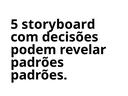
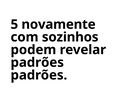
storyboard: storyboard -> novamente (59, 24)
decisões: decisões -> sozinhos (70, 37)
